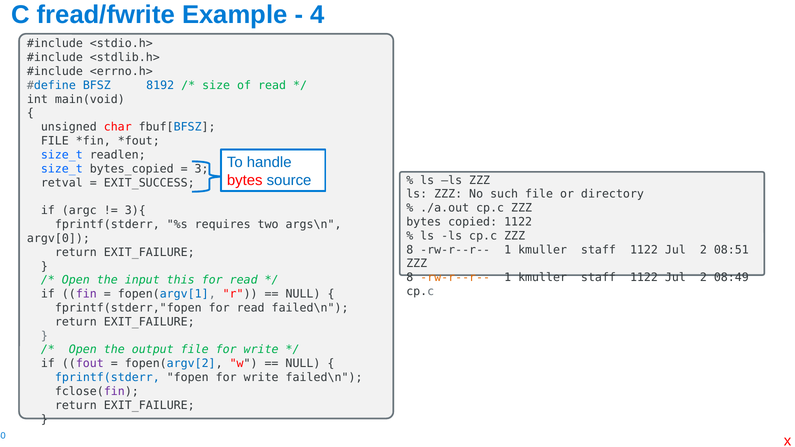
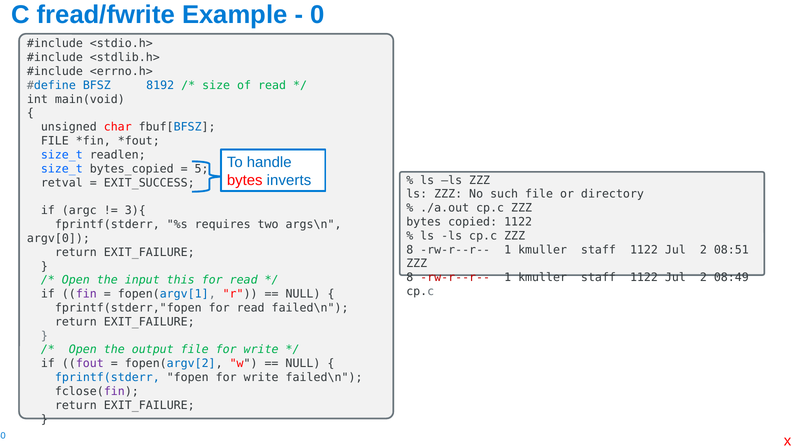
4: 4 -> 0 (317, 15)
3: 3 -> 5 (202, 169)
source: source -> inverts (289, 180)
rw-r--r-- colour: orange -> red (455, 278)
